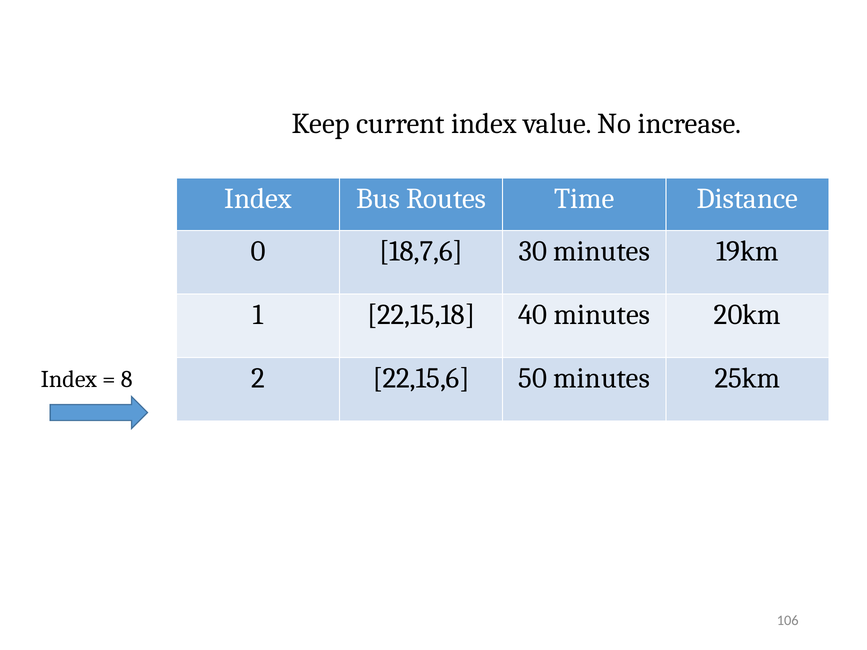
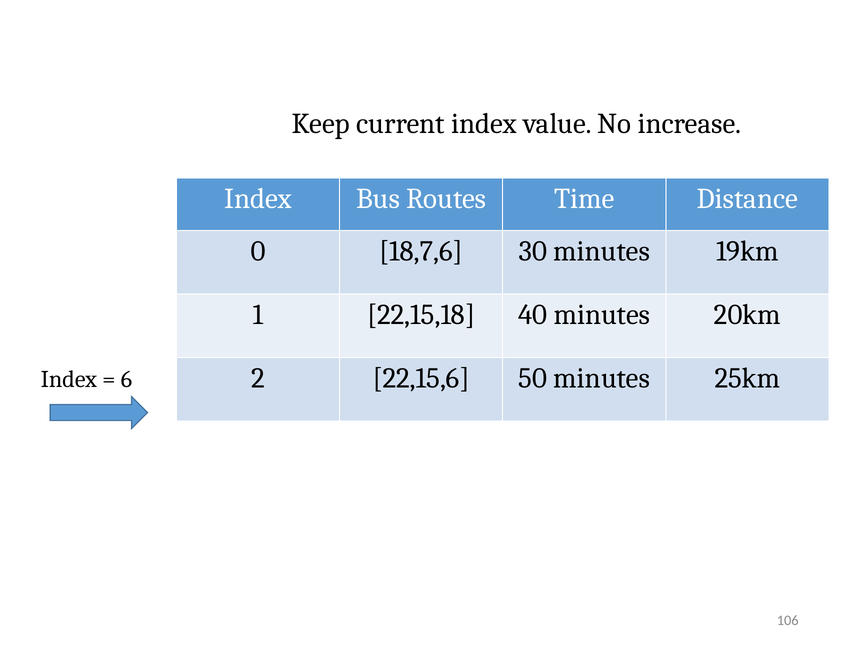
8: 8 -> 6 (127, 379)
